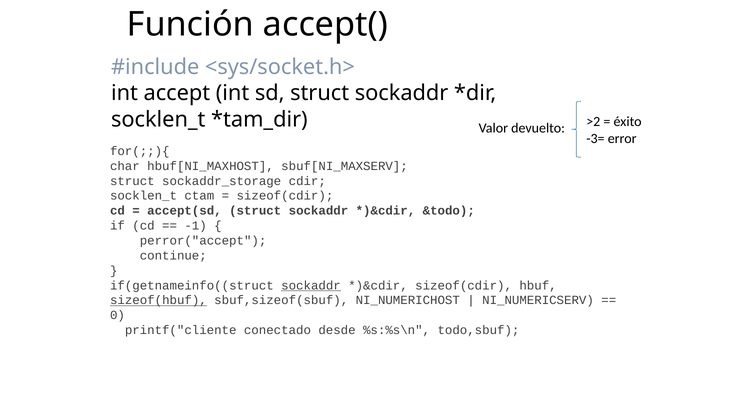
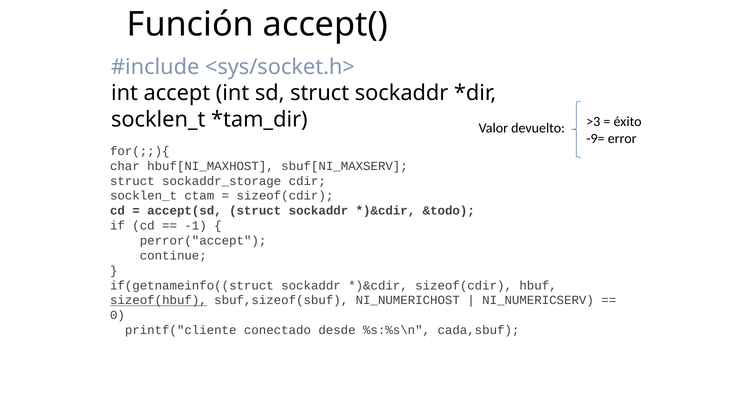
>2: >2 -> >3 (593, 122)
-3=: -3= -> -9= (595, 139)
sockaddr underline: present -> none (311, 286)
todo,sbuf: todo,sbuf -> cada,sbuf (478, 330)
